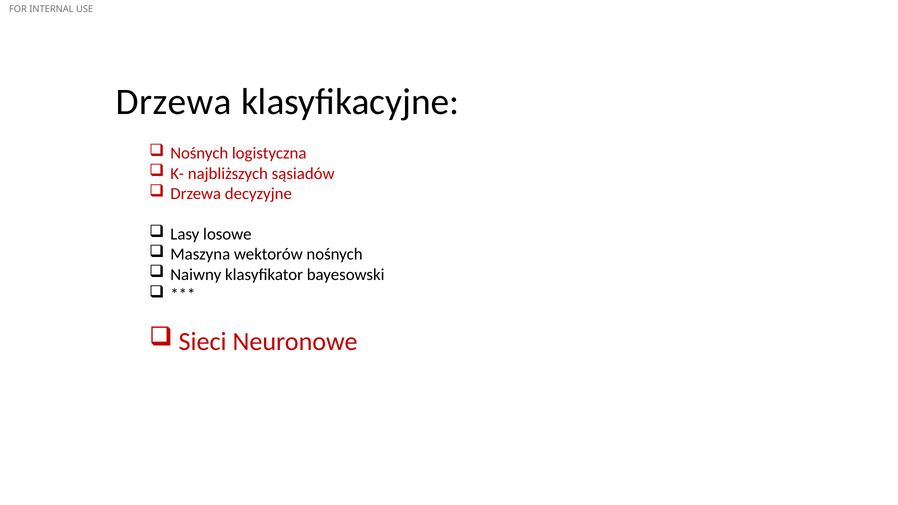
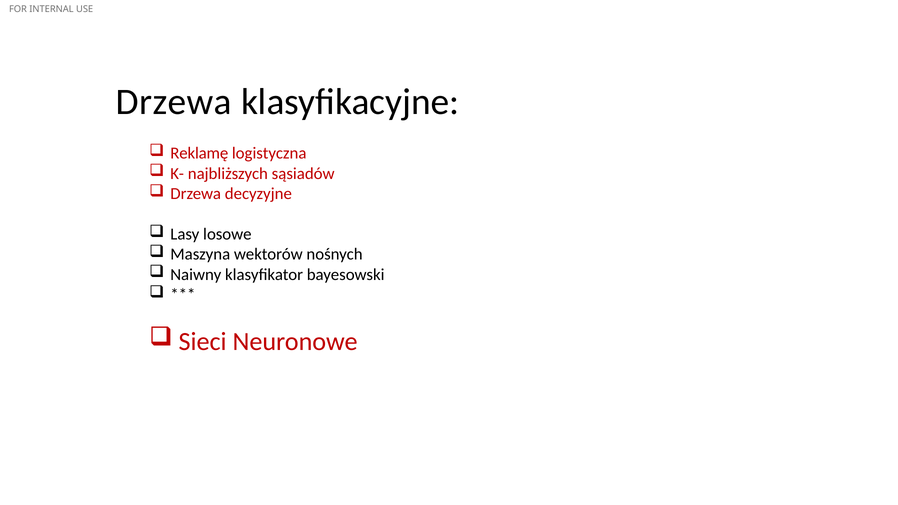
Nośnych: Nośnych -> Reklamę (199, 153)
